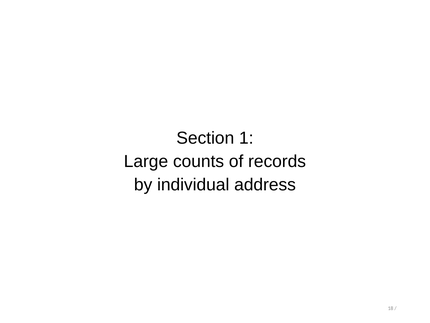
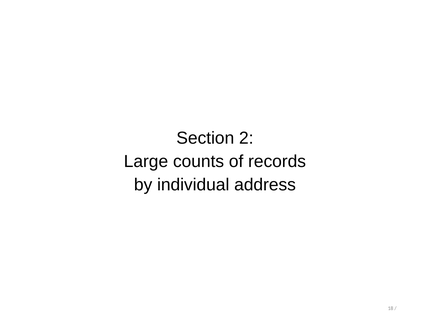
1: 1 -> 2 (246, 138)
